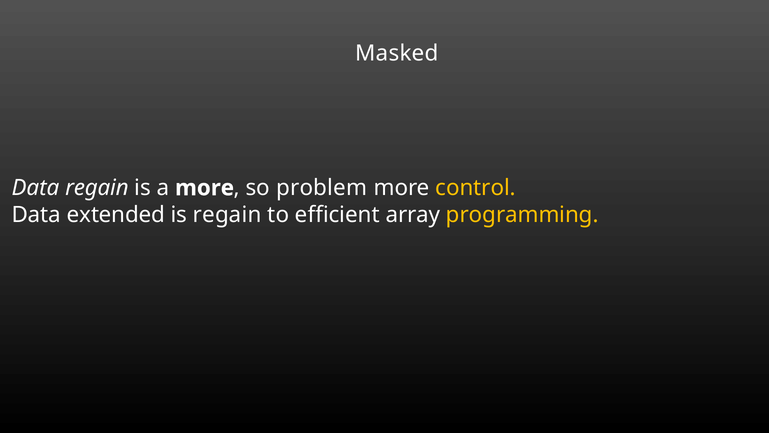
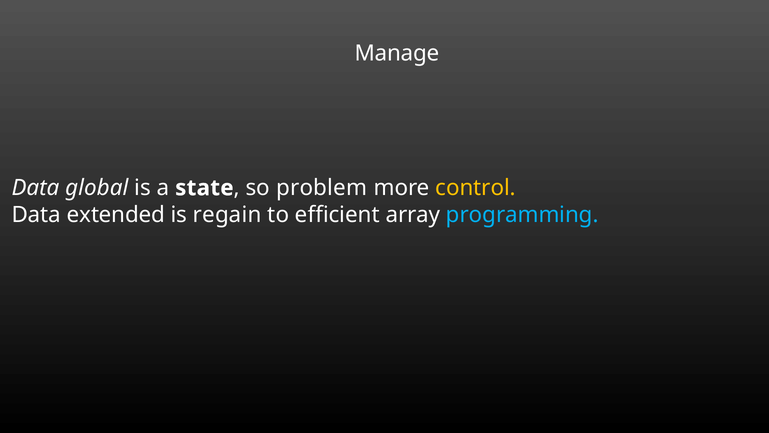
Masked: Masked -> Manage (397, 53)
Data regain: regain -> global (97, 188)
a more: more -> state (204, 188)
programming colour: yellow -> light blue (522, 215)
